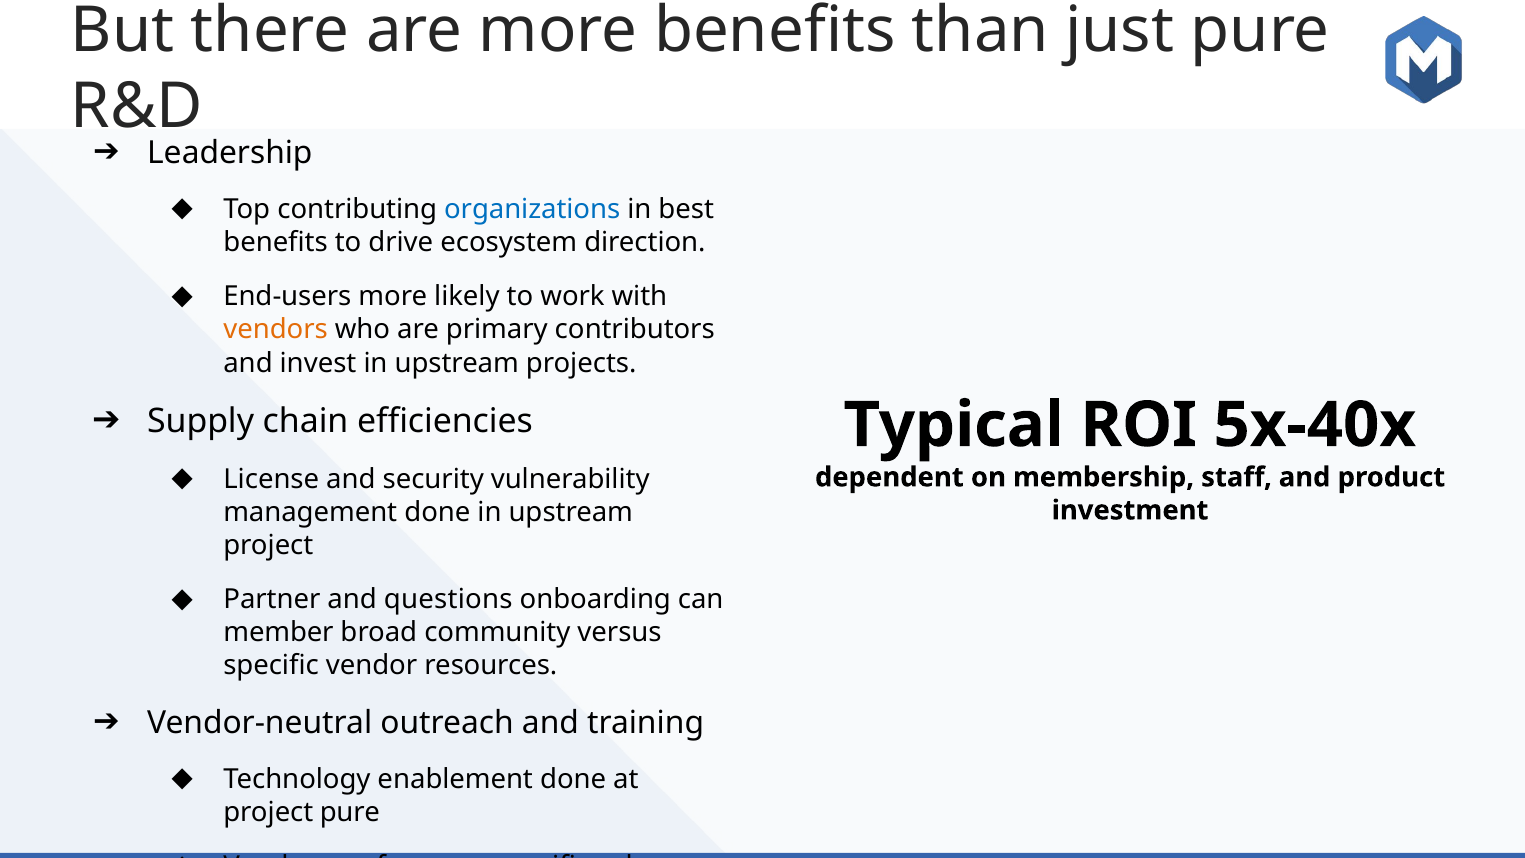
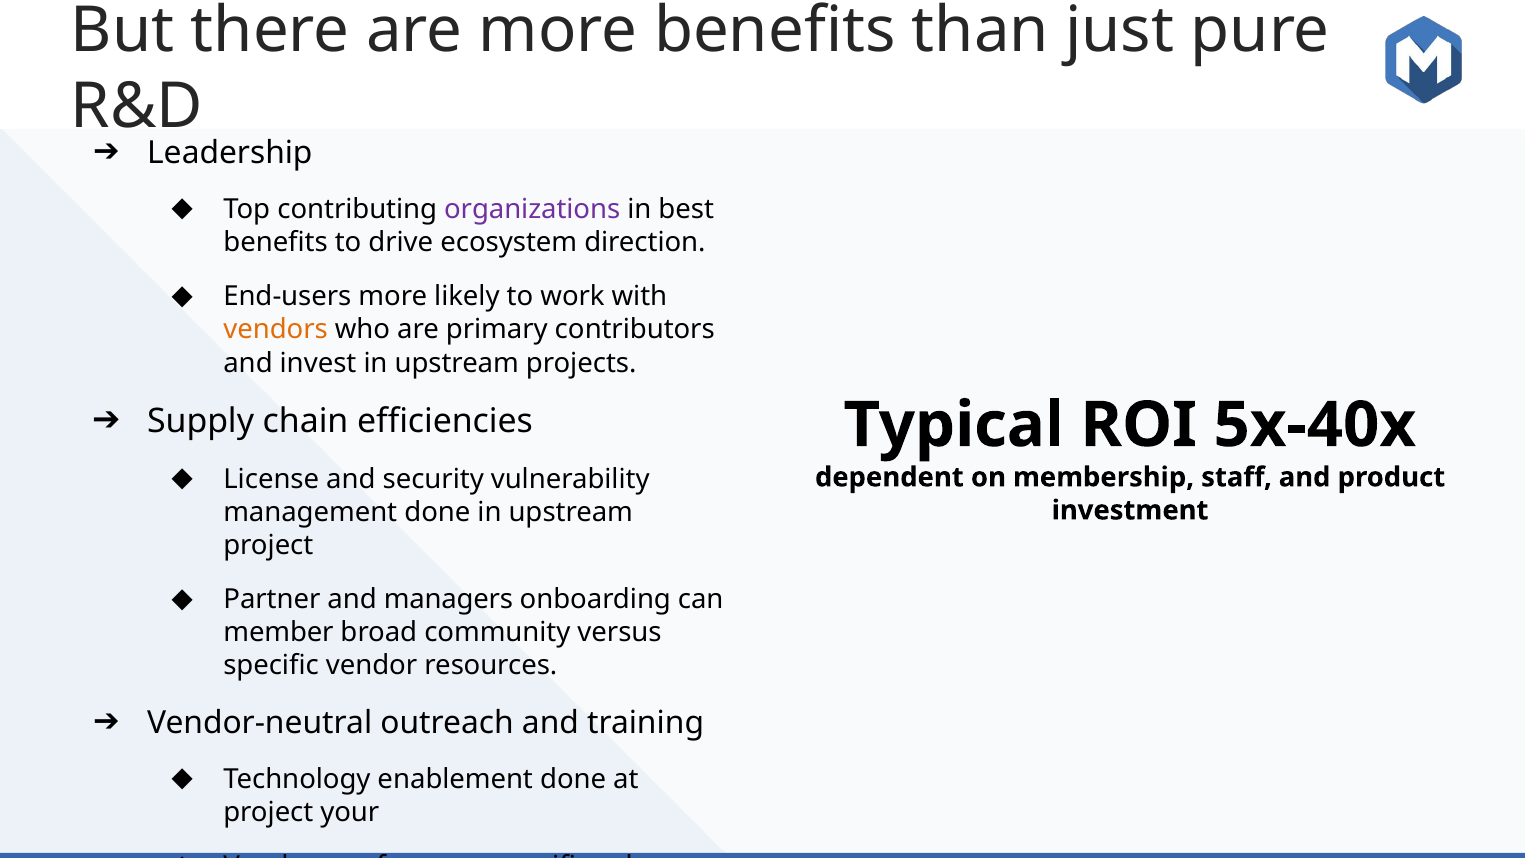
organizations colour: blue -> purple (532, 209)
questions: questions -> managers (448, 599)
project pure: pure -> your (350, 812)
